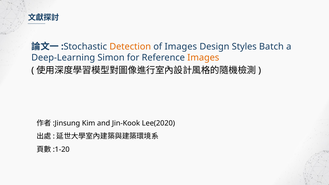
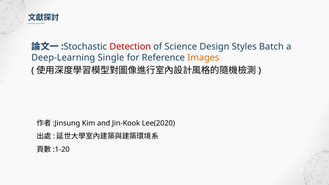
Detection colour: orange -> red (130, 47)
of Images: Images -> Science (181, 47)
Simon: Simon -> Single (111, 58)
